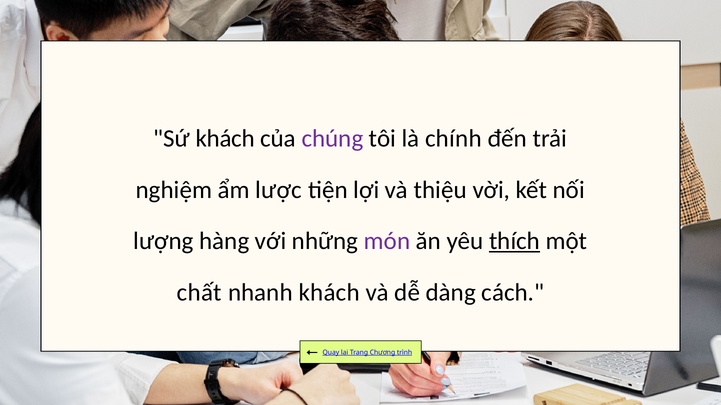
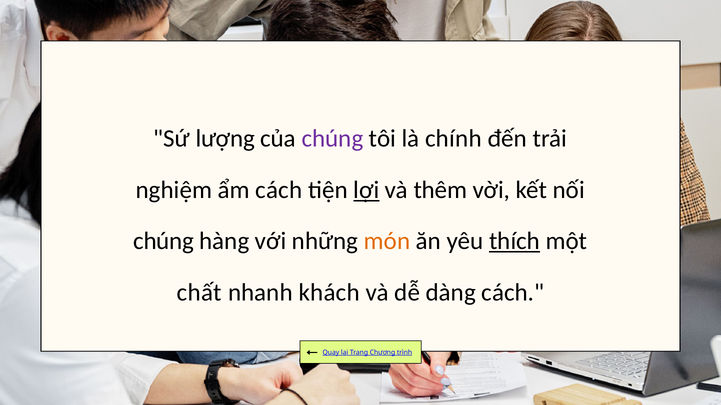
Sứ khách: khách -> lượng (225, 139)
ẩm lược: lược -> cách (279, 190)
lợi underline: none -> present (366, 190)
thiệu: thiệu -> thêm (440, 190)
lượng: lượng -> chúng (164, 242)
món colour: purple -> orange (387, 242)
